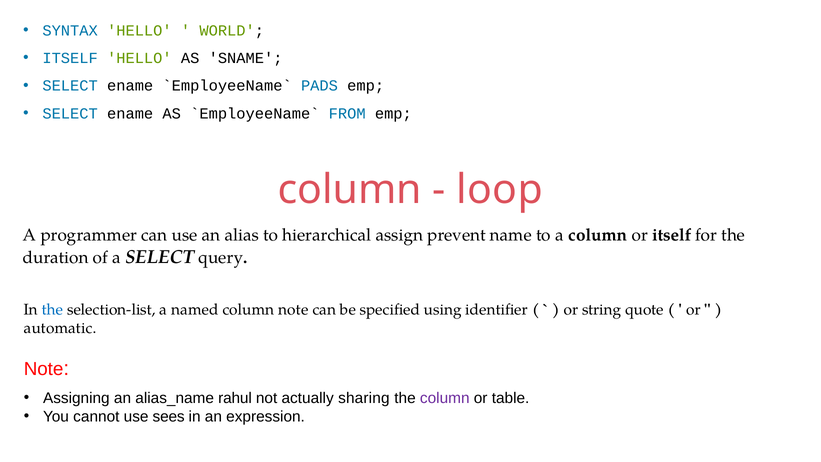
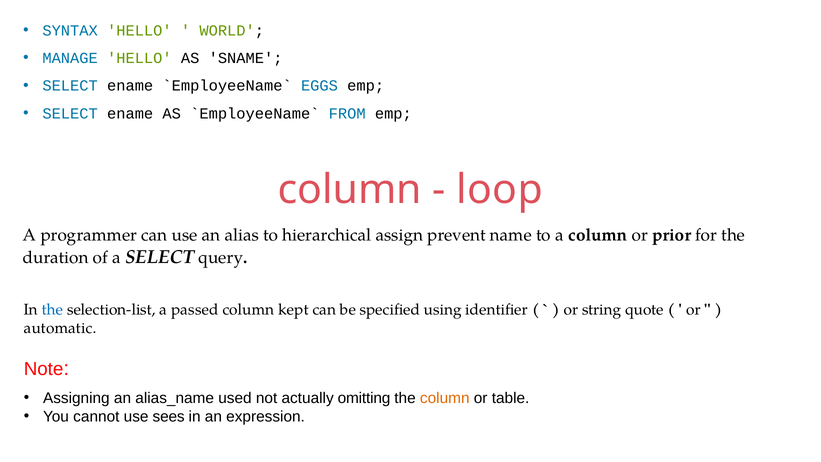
ITSELF: ITSELF -> MANAGE (70, 58)
PADS: PADS -> EGGS (319, 86)
or itself: itself -> prior (672, 235)
named: named -> passed (195, 310)
column note: note -> kept (293, 310)
rahul: rahul -> used (235, 398)
sharing: sharing -> omitting (364, 398)
column colour: purple -> orange (445, 398)
